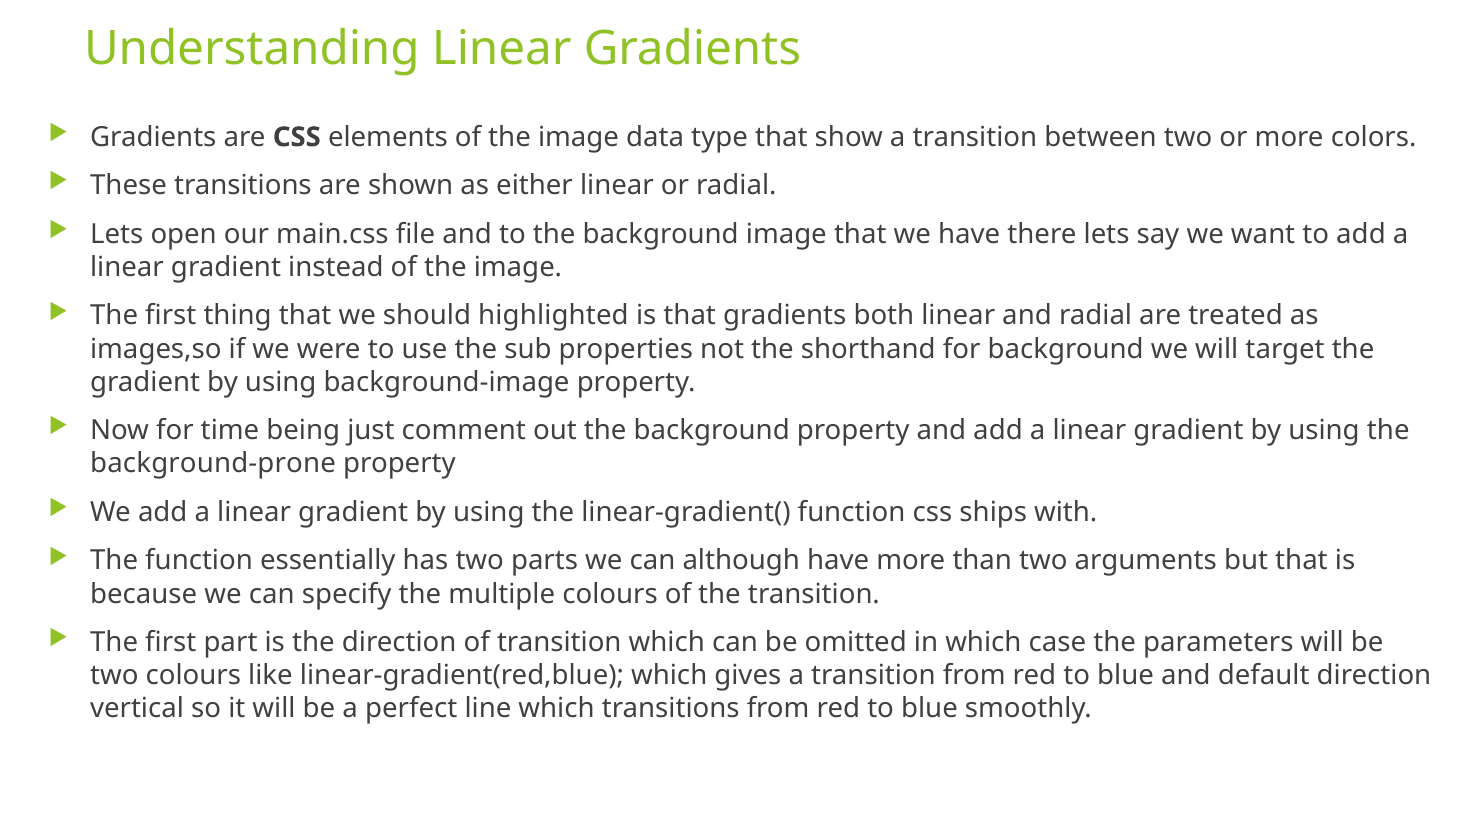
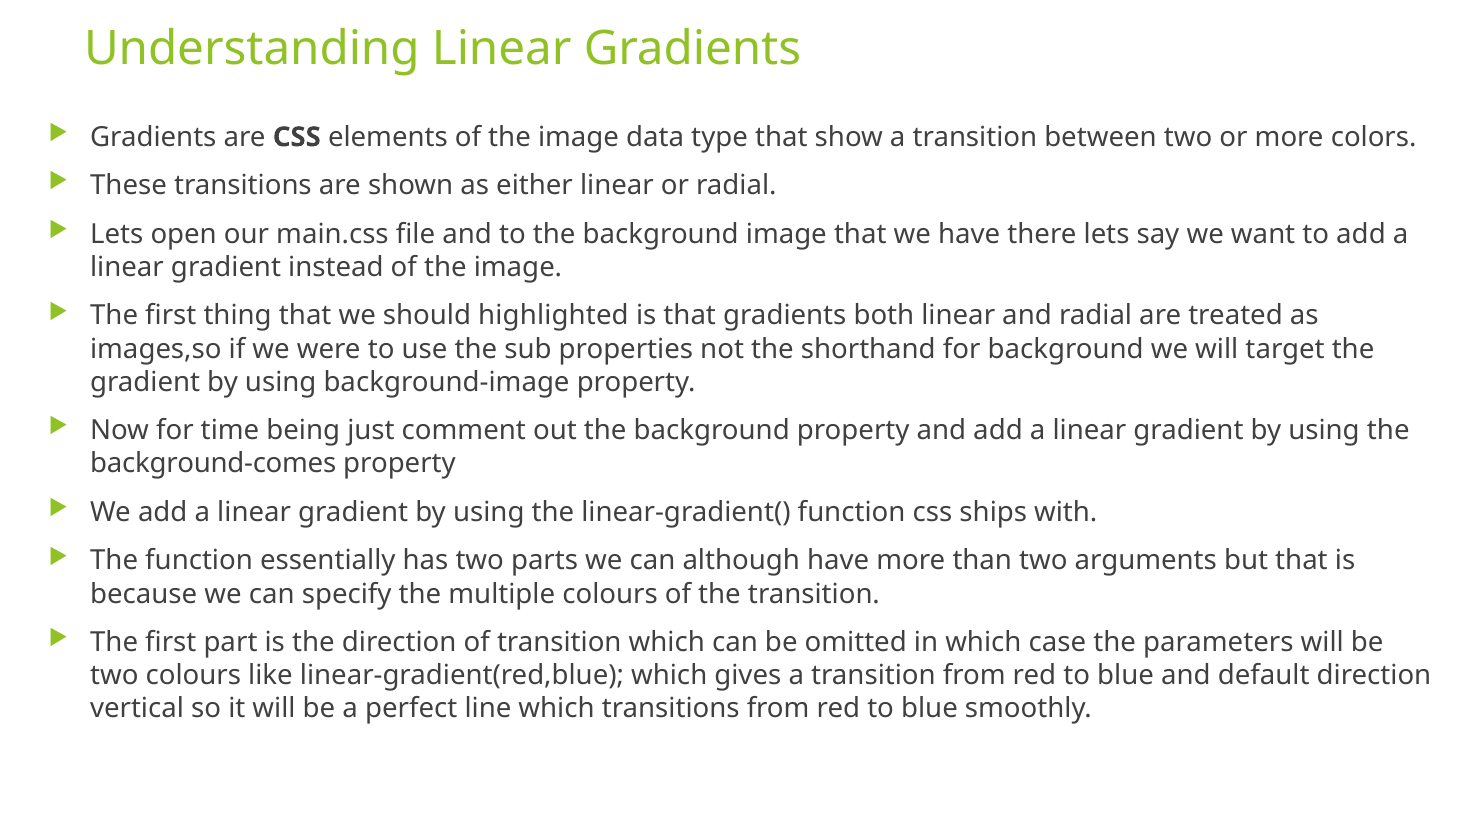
background-prone: background-prone -> background-comes (213, 464)
